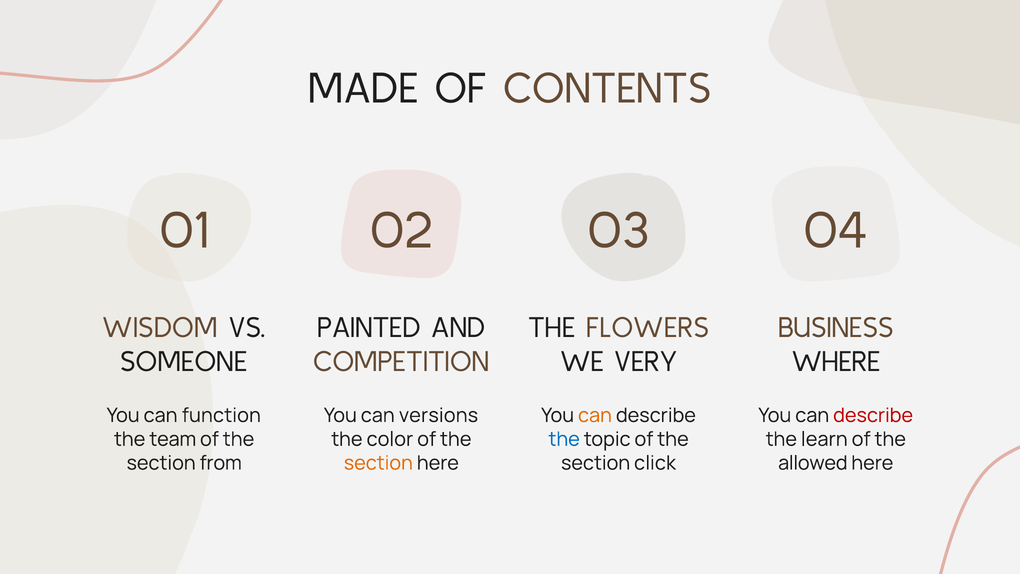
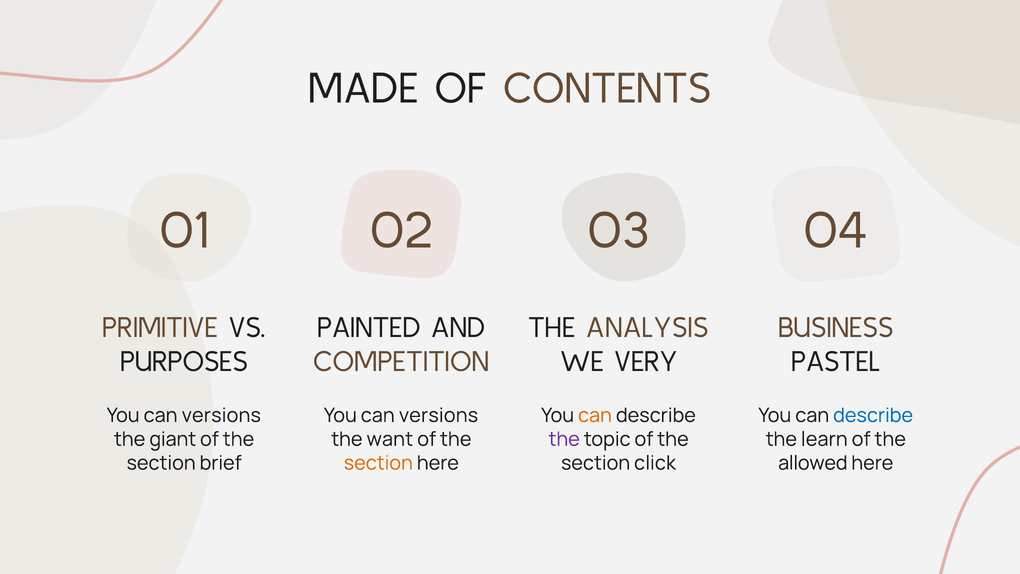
WISDOM: WISDOM -> PRIMITIVE (160, 328)
FLOWERS: FLOWERS -> ANALYSIS (647, 328)
SOMEONE: SOMEONE -> PURPOSES (184, 362)
WHERE: WHERE -> PASTEL (836, 362)
function: function -> versions (221, 415)
describe colour: red -> blue (873, 415)
team: team -> giant (173, 439)
color: color -> want (390, 439)
the colour: blue -> purple (564, 439)
from: from -> brief (221, 463)
